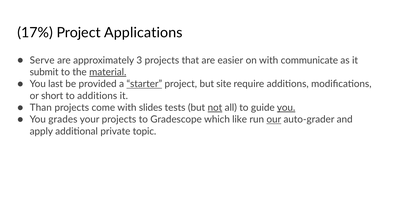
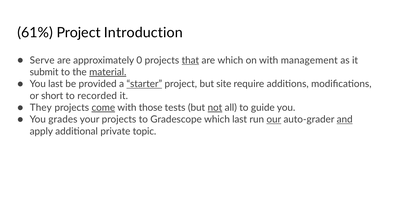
17%: 17% -> 61% (35, 33)
Applications: Applications -> Introduction (143, 33)
3: 3 -> 0 (139, 60)
that underline: none -> present (190, 60)
are easier: easier -> which (230, 60)
communicate: communicate -> management (309, 60)
to additions: additions -> recorded (97, 96)
Than: Than -> They (41, 107)
come underline: none -> present (103, 107)
slides: slides -> those (151, 107)
you underline: present -> none (286, 107)
which like: like -> last (240, 119)
and underline: none -> present (345, 119)
